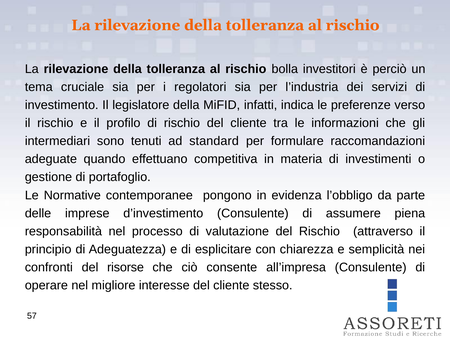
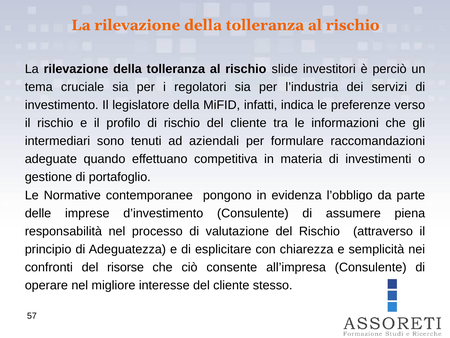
bolla: bolla -> slide (285, 69)
standard: standard -> aziendali (214, 141)
